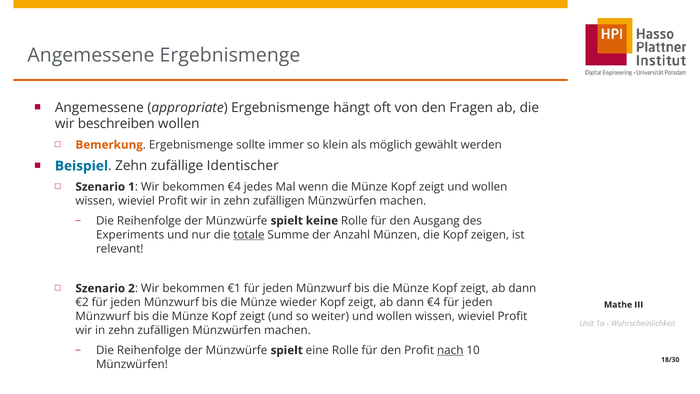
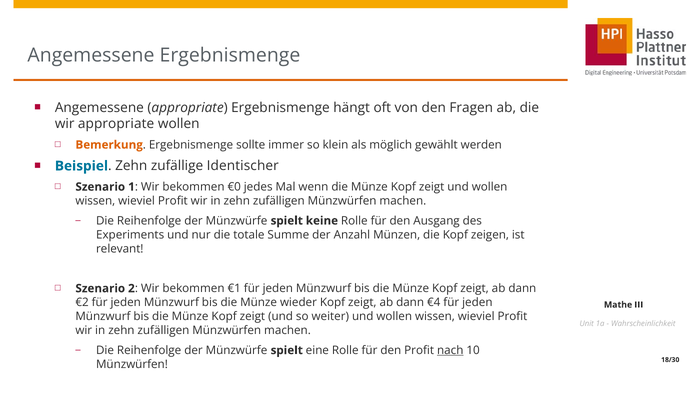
wir beschreiben: beschreiben -> appropriate (116, 124)
bekommen €4: €4 -> €0 (234, 187)
totale underline: present -> none (249, 235)
